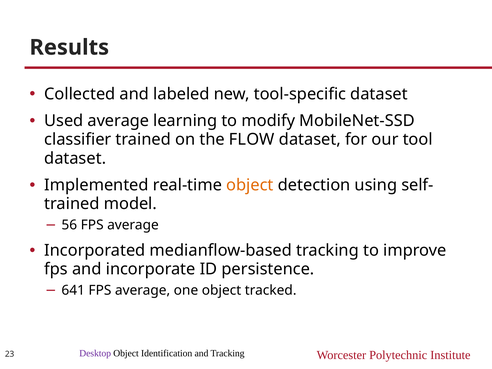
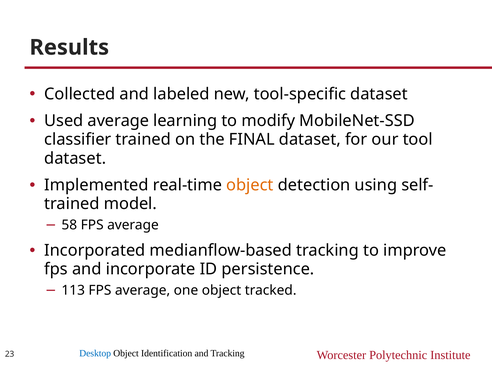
FLOW: FLOW -> FINAL (252, 140)
56: 56 -> 58 (69, 225)
641: 641 -> 113 (73, 290)
Desktop colour: purple -> blue (95, 353)
